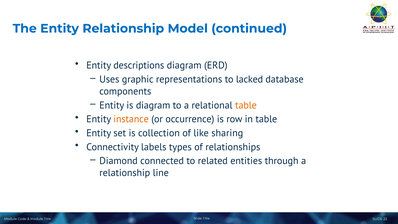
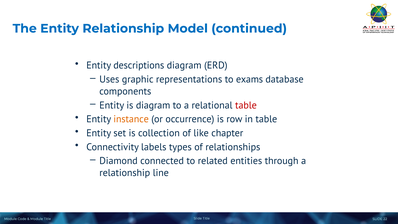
lacked: lacked -> exams (249, 79)
table colour: orange -> red (246, 105)
sharing: sharing -> chapter (227, 133)
